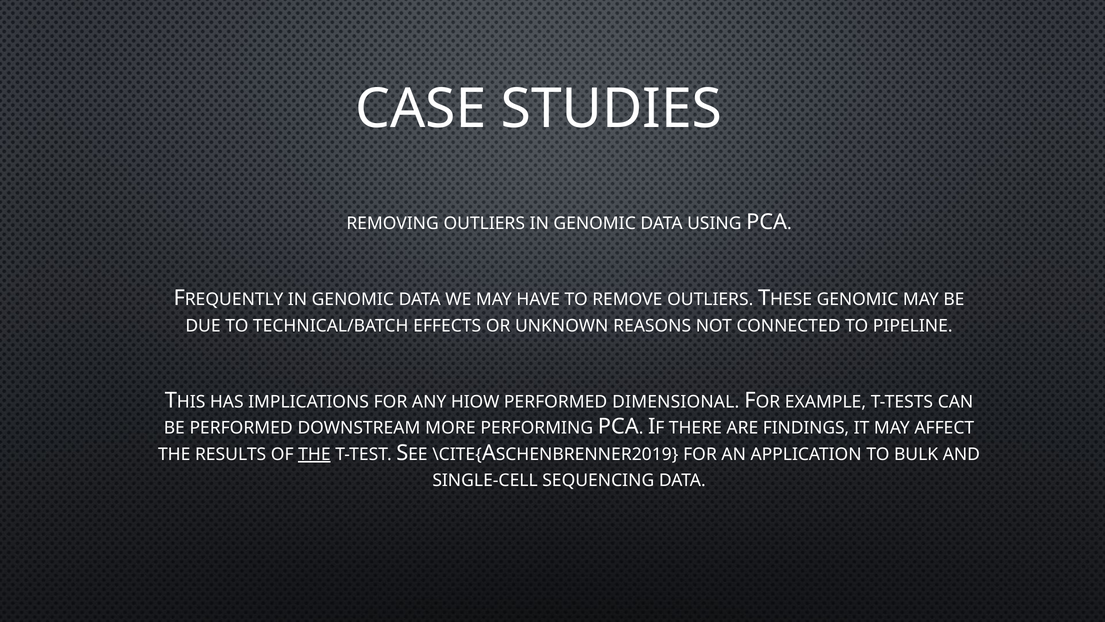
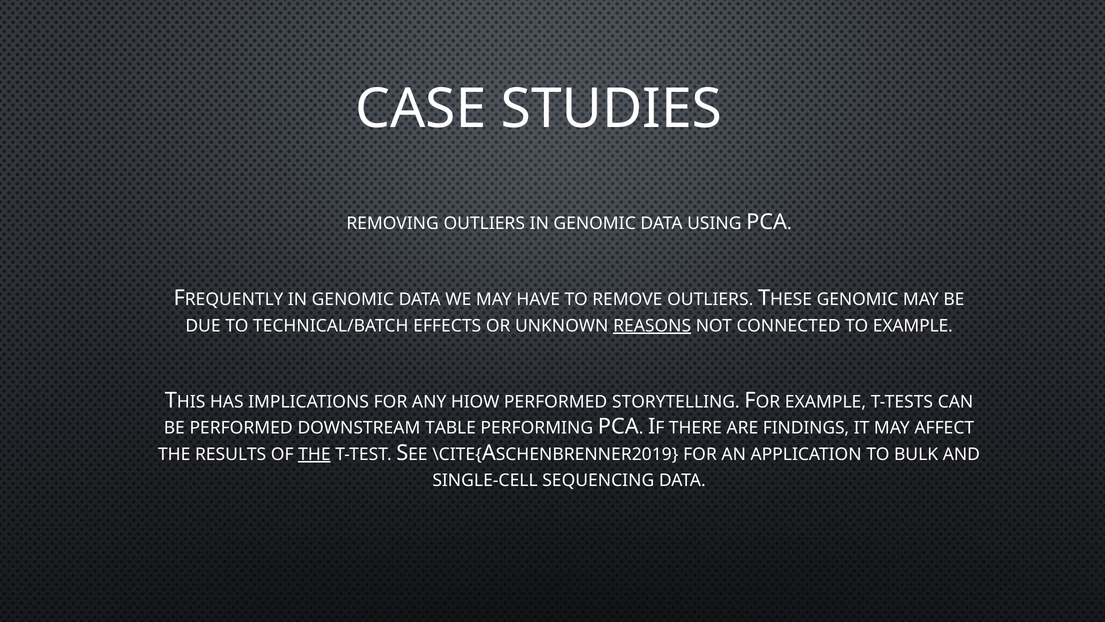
REASONS underline: none -> present (652, 325)
TO PIPELINE: PIPELINE -> EXAMPLE (913, 325)
DIMENSIONAL: DIMENSIONAL -> STORYTELLING (676, 401)
MORE: MORE -> TABLE (451, 428)
